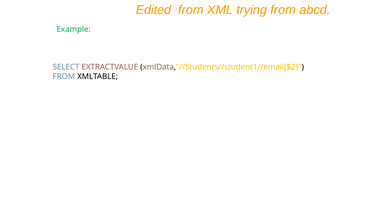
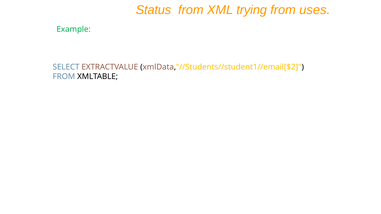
Edited: Edited -> Status (153, 10)
abcd: abcd -> uses (315, 10)
